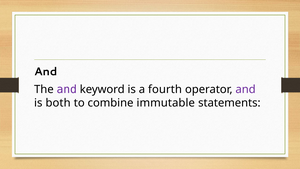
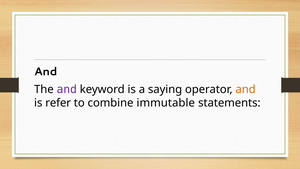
fourth: fourth -> saying (165, 89)
and colour: purple -> orange (246, 89)
both: both -> refer (58, 103)
